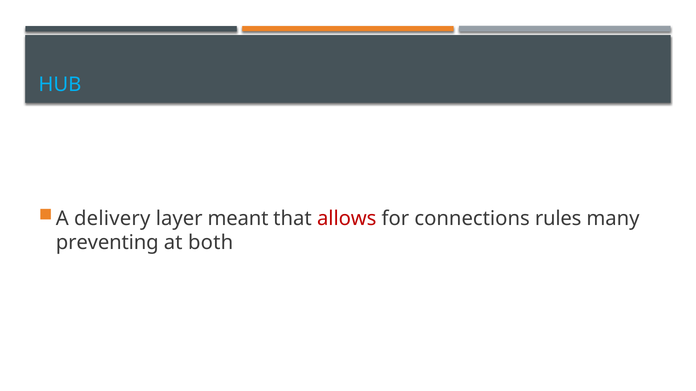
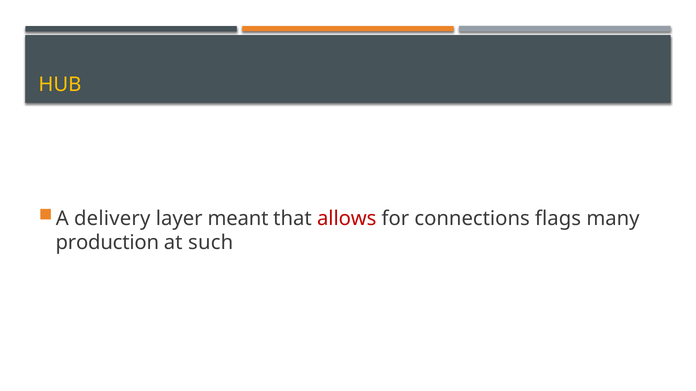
HUB colour: light blue -> yellow (60, 85)
rules: rules -> flags (558, 219)
preventing: preventing -> production (107, 243)
both: both -> such (211, 243)
